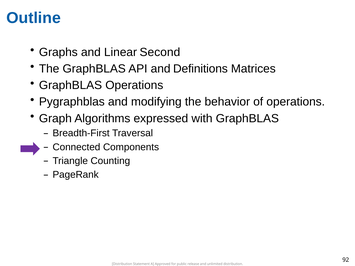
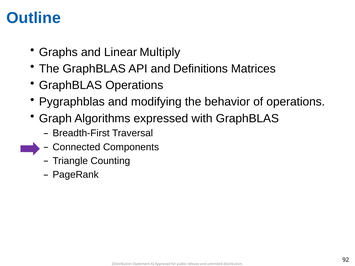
Second: Second -> Multiply (160, 52)
